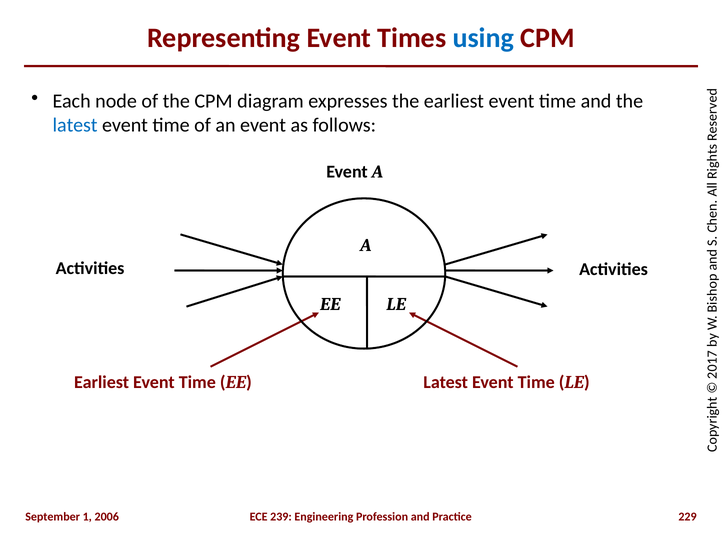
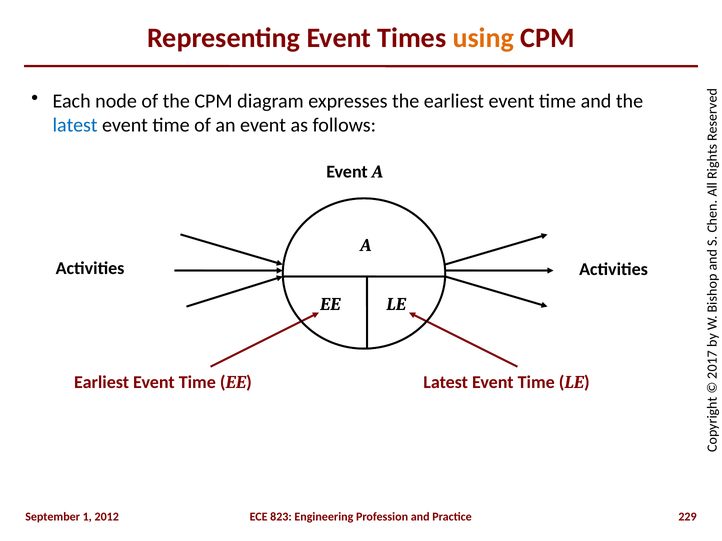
using colour: blue -> orange (483, 38)
2006: 2006 -> 2012 (107, 517)
239: 239 -> 823 (281, 517)
